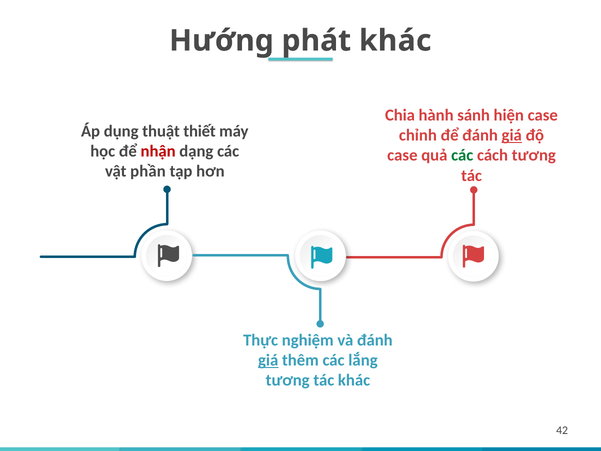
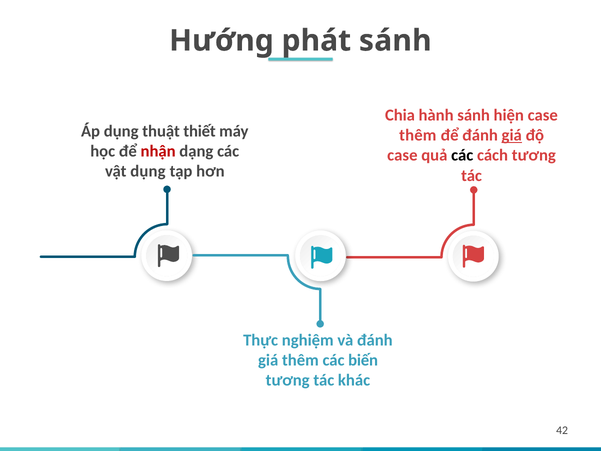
khác: khác -> sánh (395, 41)
chỉnh: chỉnh -> thêm (418, 135)
các colour: green -> black (462, 155)
vật phần: phần -> dụng (148, 171)
giá underline: present -> none (268, 360)
lắng: lắng -> biến (363, 360)
